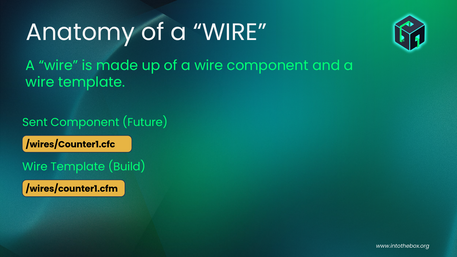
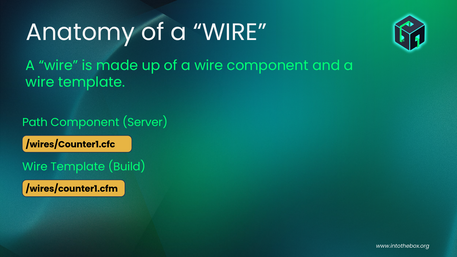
Sent: Sent -> Path (35, 122)
Future: Future -> Server (145, 122)
